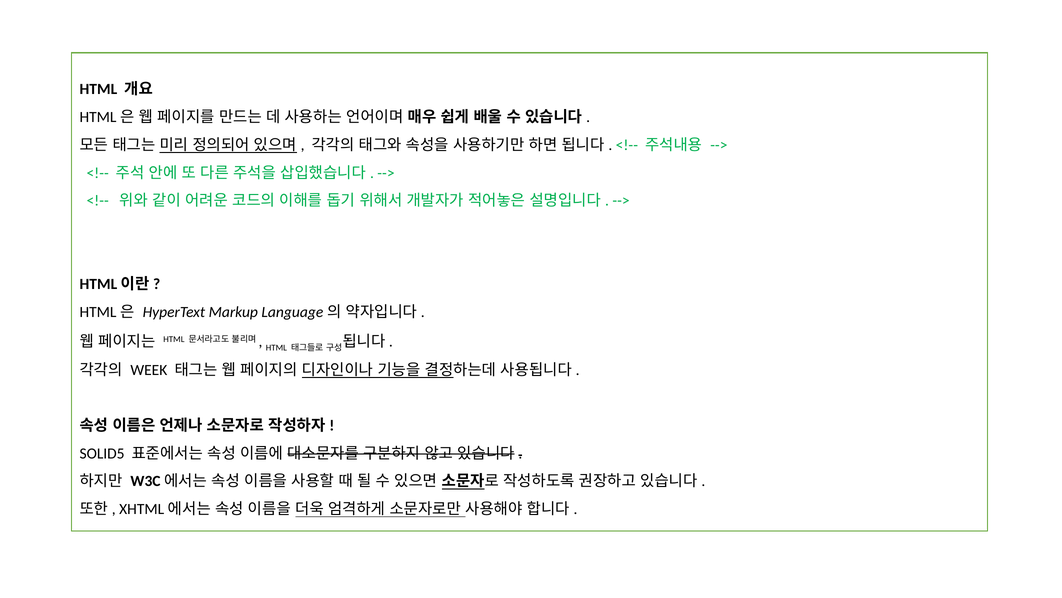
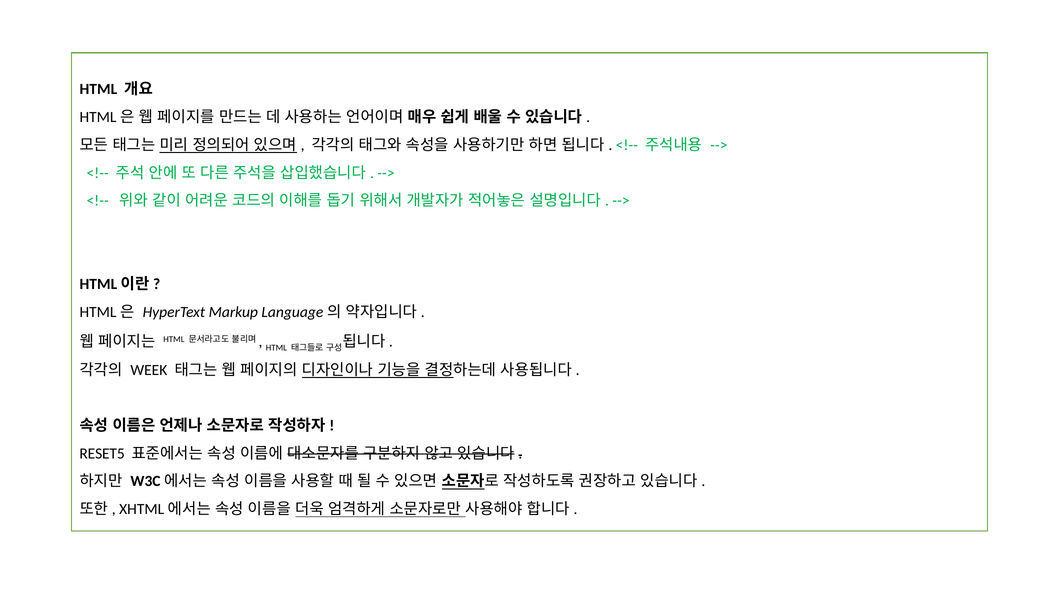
SOLID5: SOLID5 -> RESET5 (102, 453)
